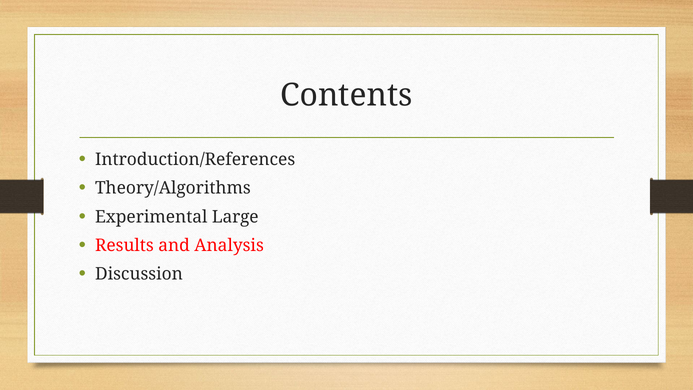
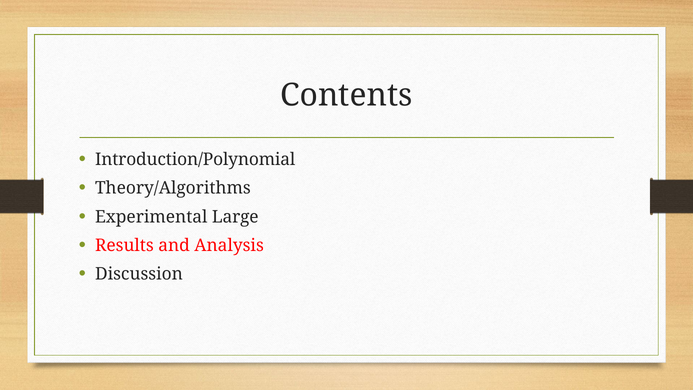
Introduction/References: Introduction/References -> Introduction/Polynomial (195, 160)
